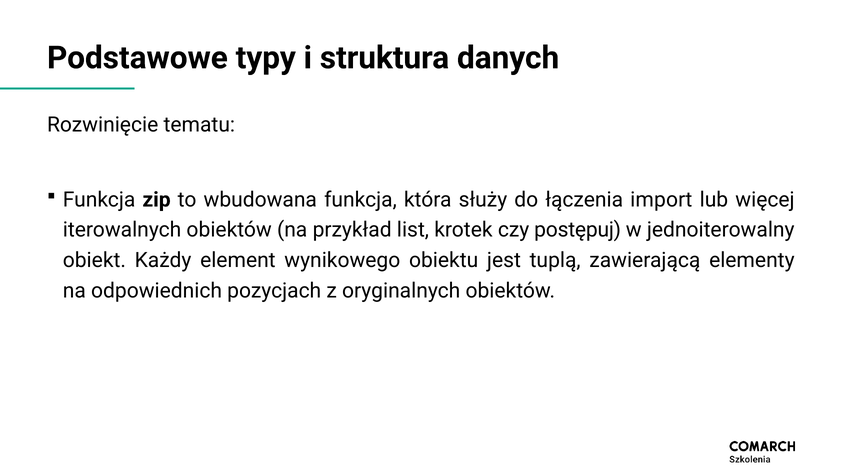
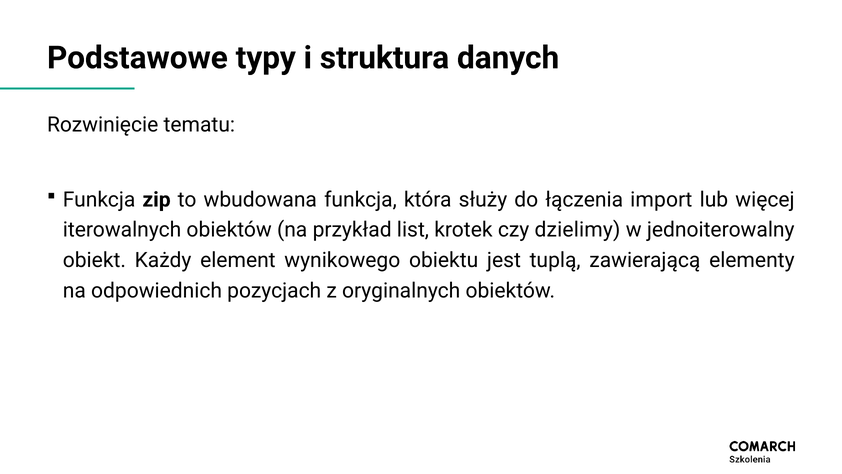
postępuj: postępuj -> dzielimy (577, 230)
